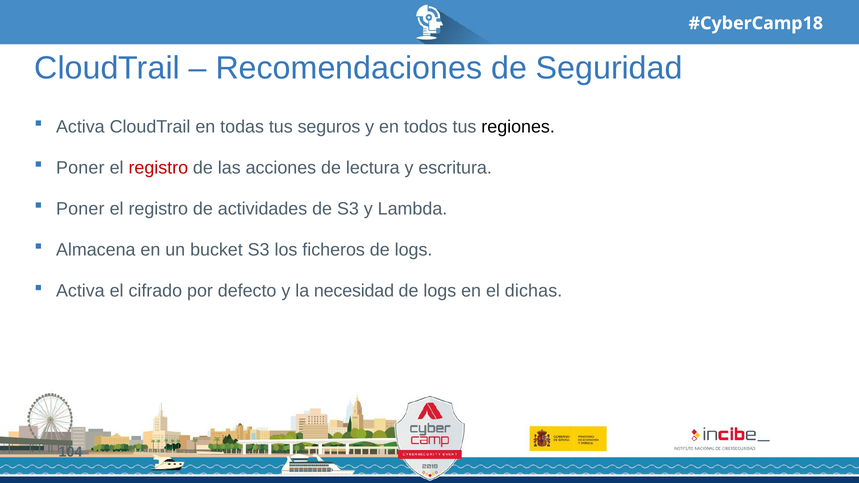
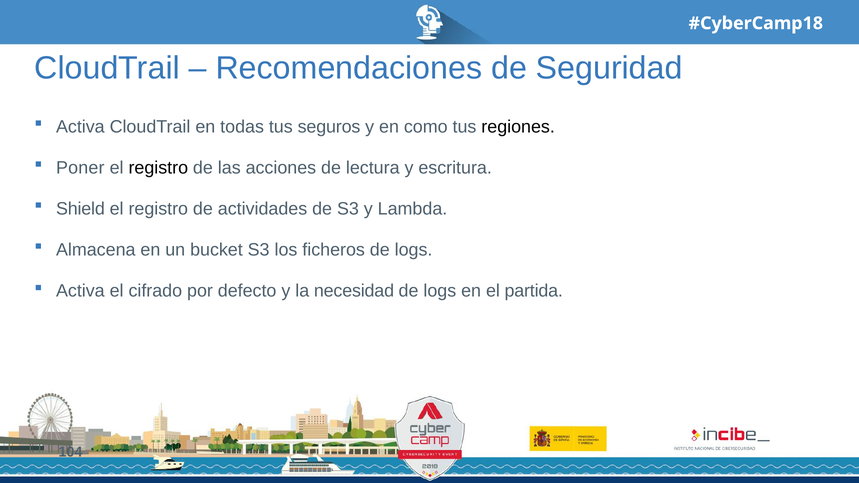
todos: todos -> como (426, 127)
registro colour: red -> black (158, 168)
Poner: Poner -> Shield (80, 209)
dichas: dichas -> partida (534, 291)
